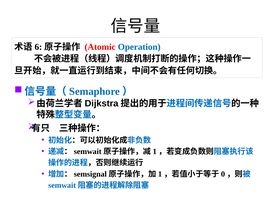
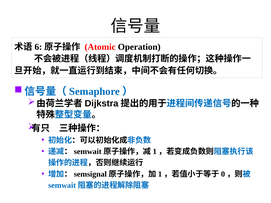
Operation colour: blue -> black (139, 47)
